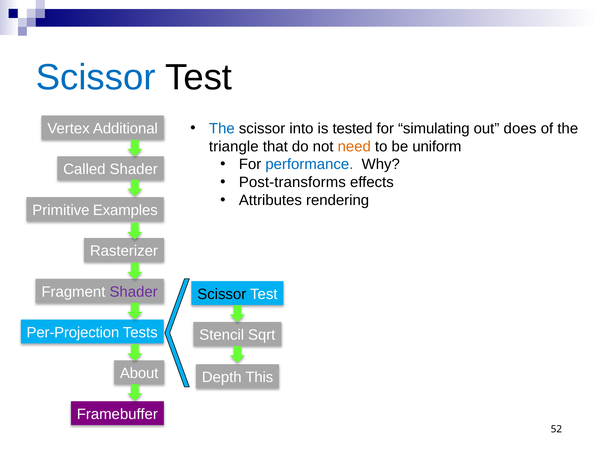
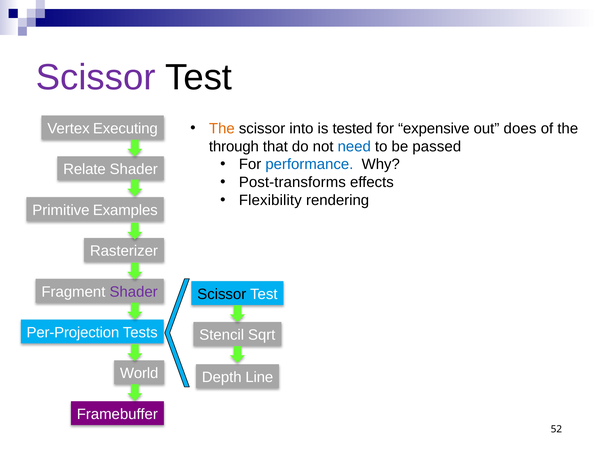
Scissor colour: blue -> purple (96, 77)
The colour: blue -> orange (222, 128)
simulating: simulating -> expensive (434, 128)
Additional: Additional -> Executing (125, 128)
triangle: triangle -> through (234, 146)
need colour: orange -> blue (354, 146)
uniform: uniform -> passed (437, 146)
Called: Called -> Relate (84, 169)
Attributes: Attributes -> Flexibility (270, 200)
About: About -> World (139, 373)
This: This -> Line (259, 377)
